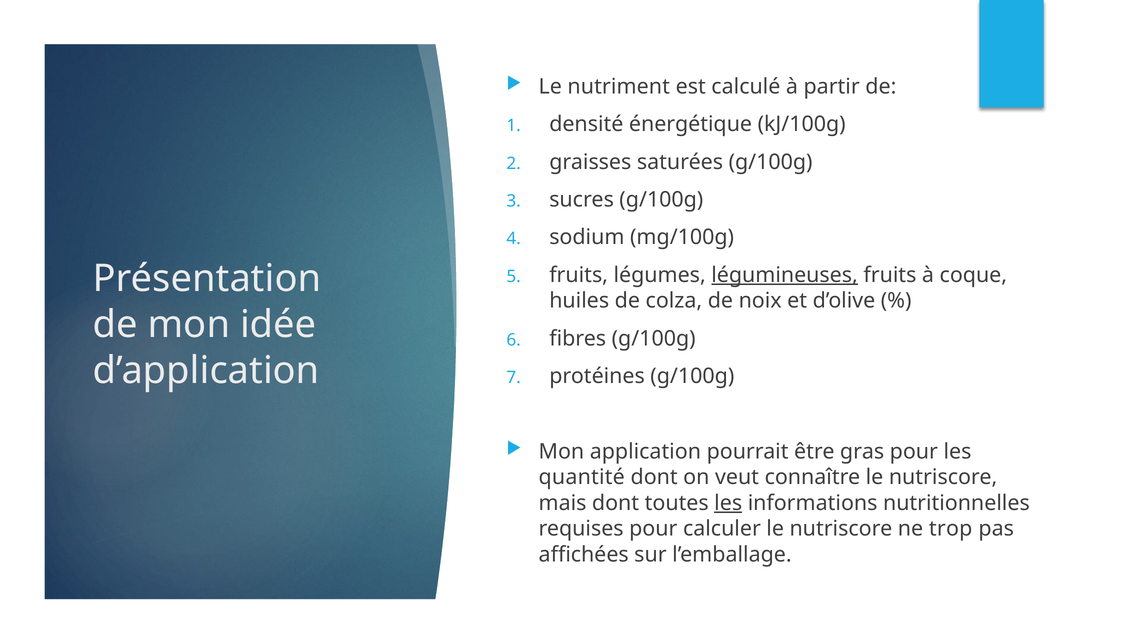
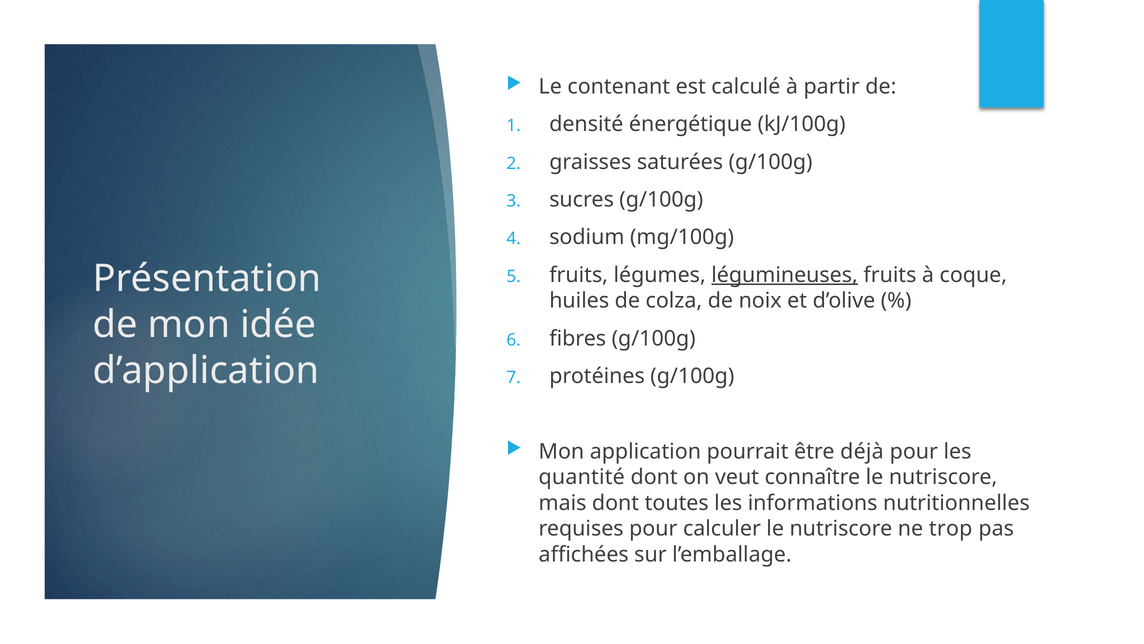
nutriment: nutriment -> contenant (619, 87)
gras: gras -> déjà (862, 451)
les underline: present -> none (728, 503)
